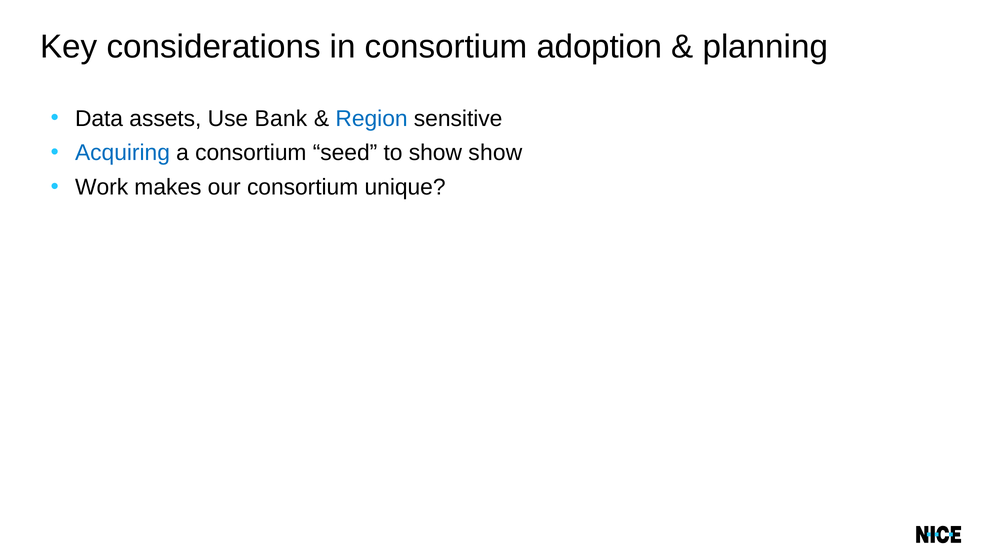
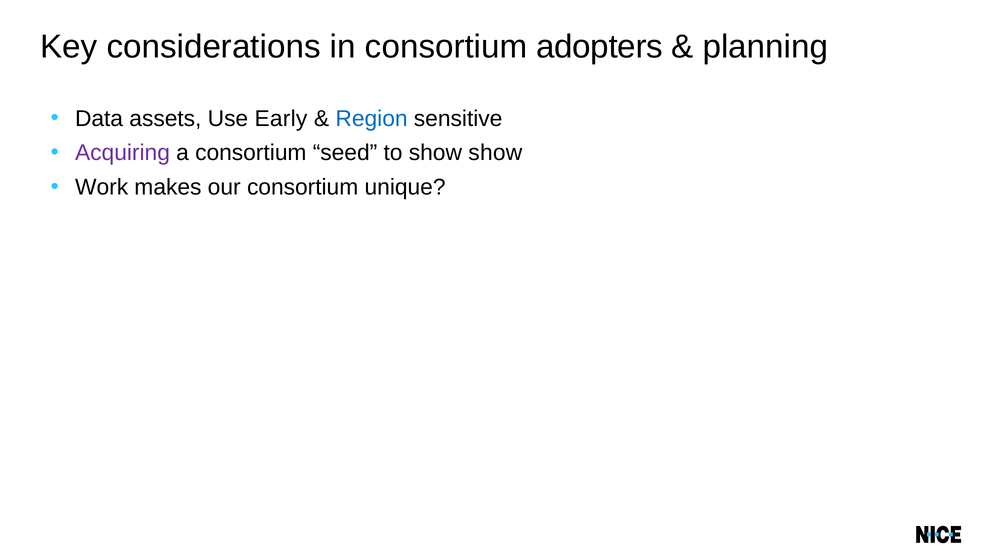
adoption: adoption -> adopters (600, 47)
Bank: Bank -> Early (281, 119)
Acquiring colour: blue -> purple (123, 153)
